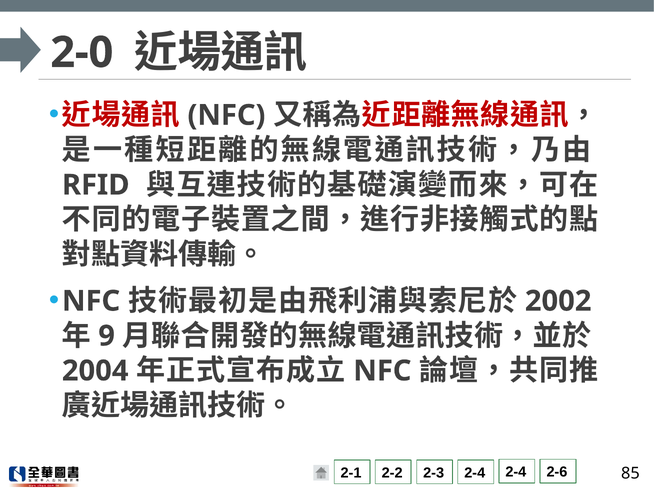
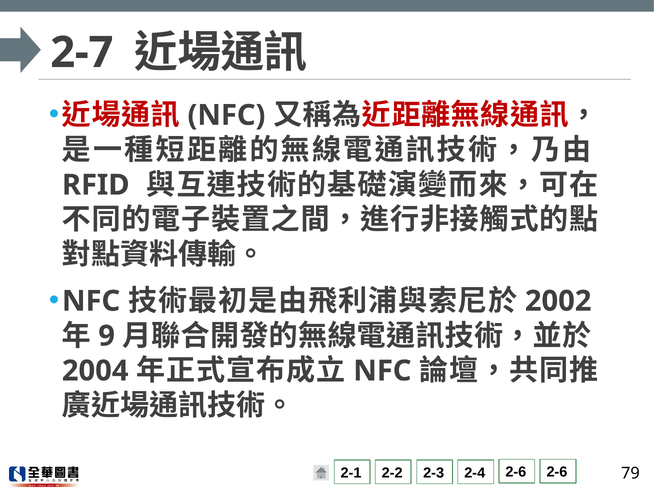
2-0: 2-0 -> 2-7 (82, 53)
2-4: 2-4 -> 2-6 (516, 473)
85: 85 -> 79 (630, 474)
